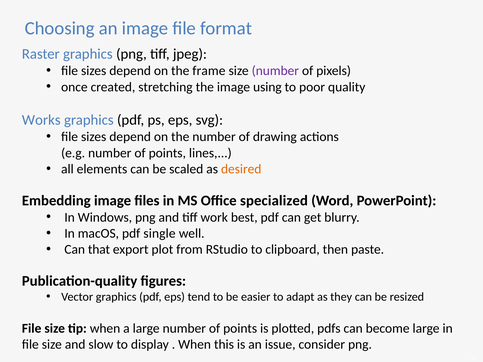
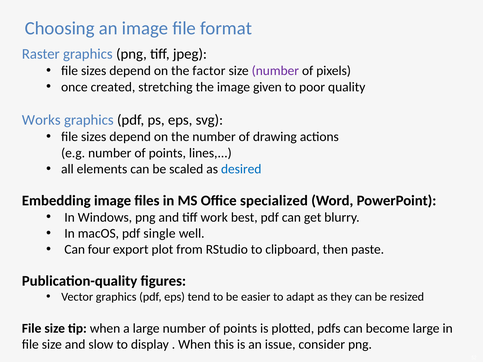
frame: frame -> factor (209, 71)
using: using -> given (267, 87)
desired colour: orange -> blue (241, 169)
that: that -> four (99, 250)
